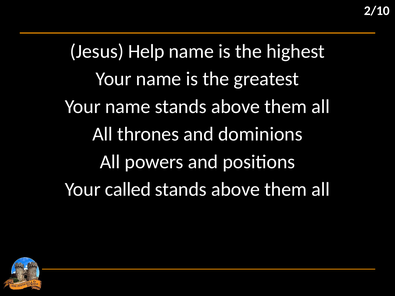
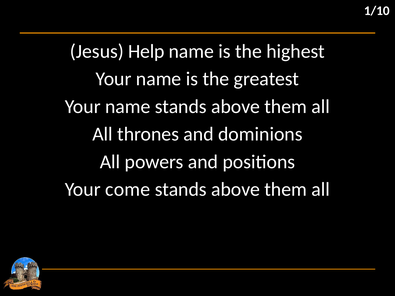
2/10: 2/10 -> 1/10 (377, 11)
called: called -> come (128, 190)
